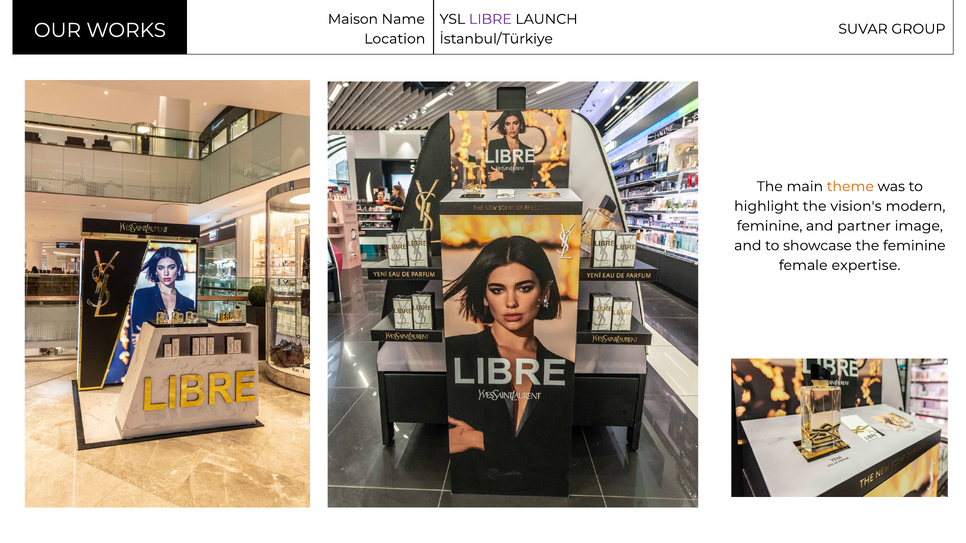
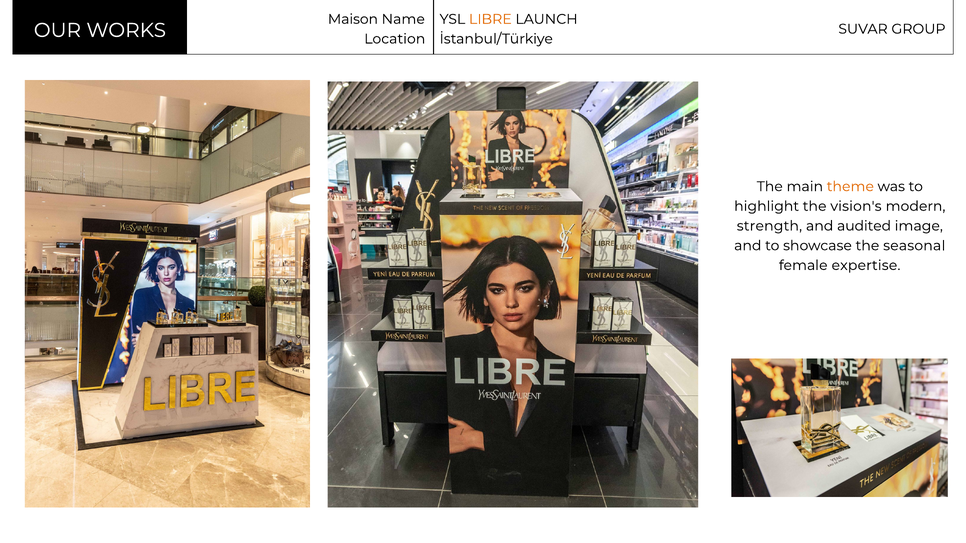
LIBRE colour: purple -> orange (490, 19)
feminine: feminine -> strength (769, 226)
partner: partner -> audited (864, 226)
the feminine: feminine -> seasonal (914, 246)
